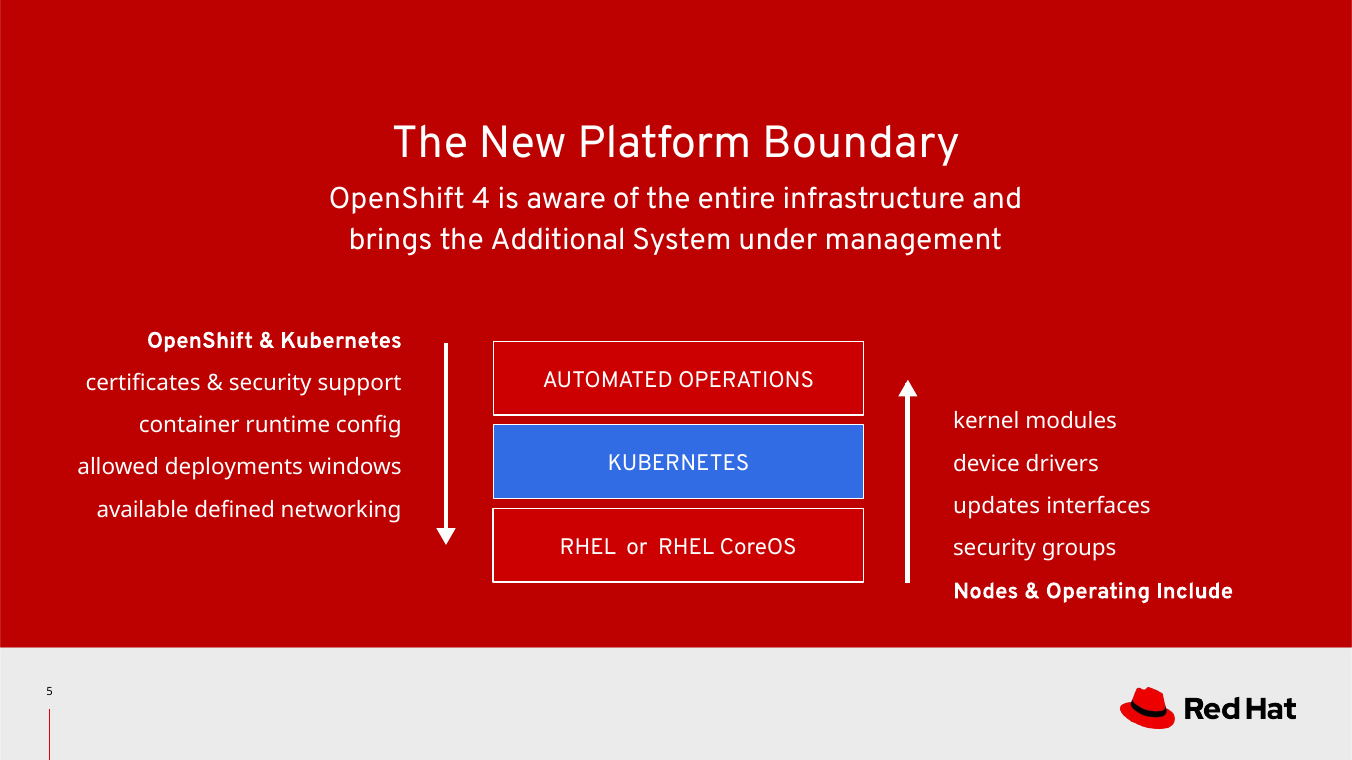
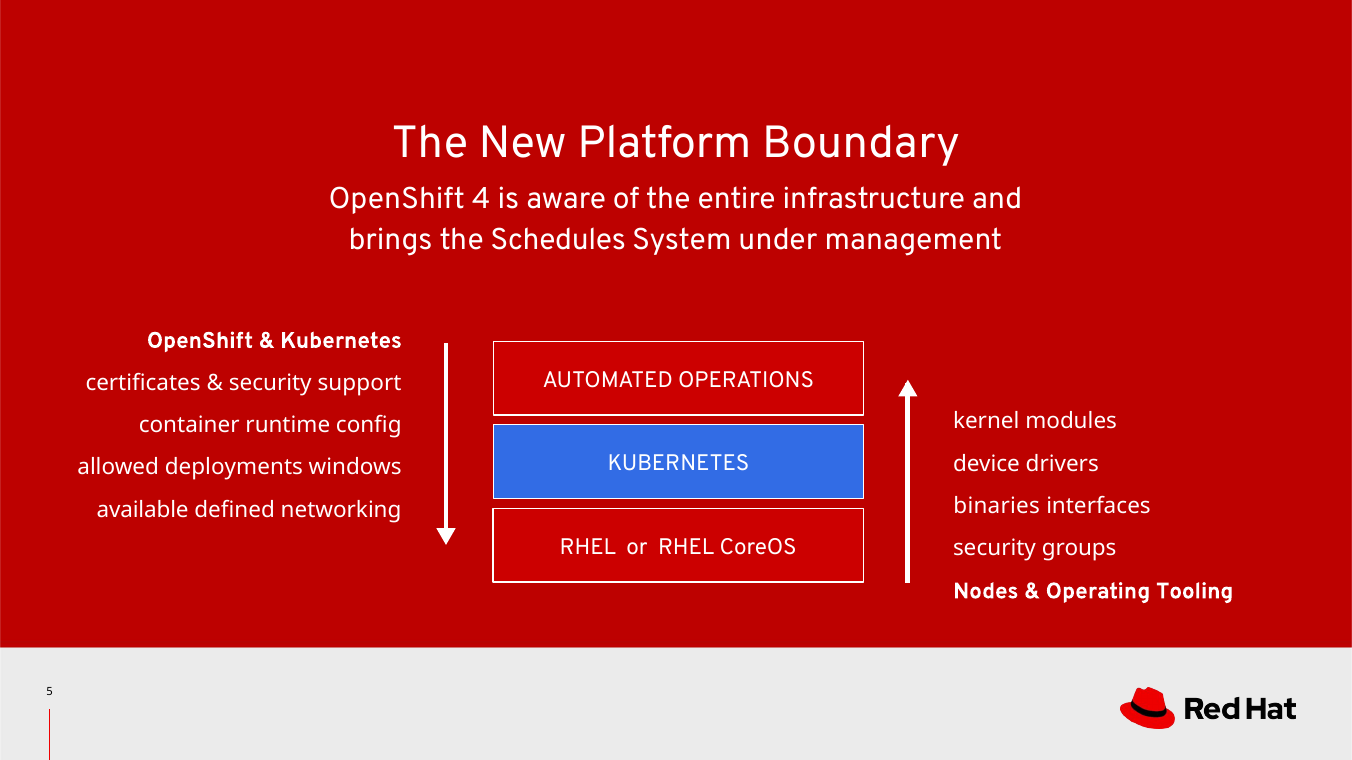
Additional: Additional -> Schedules (558, 240)
updates: updates -> binaries (997, 506)
Include: Include -> Tooling (1195, 591)
